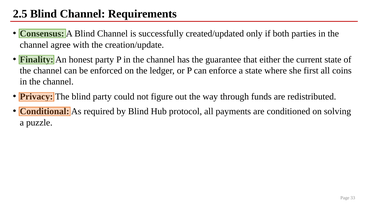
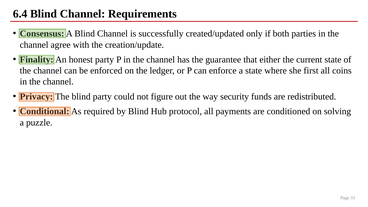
2.5: 2.5 -> 6.4 (20, 14)
through: through -> security (235, 97)
